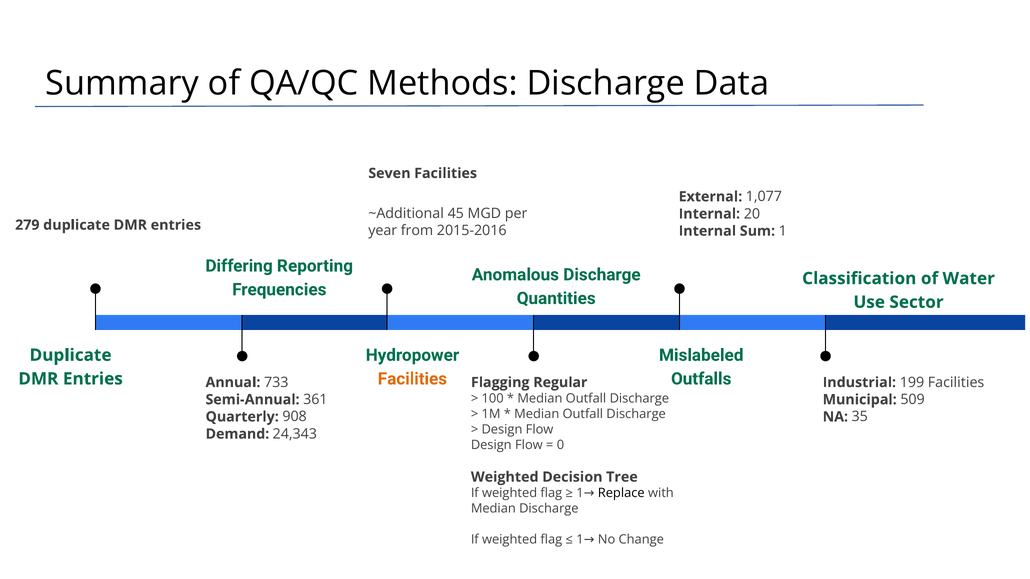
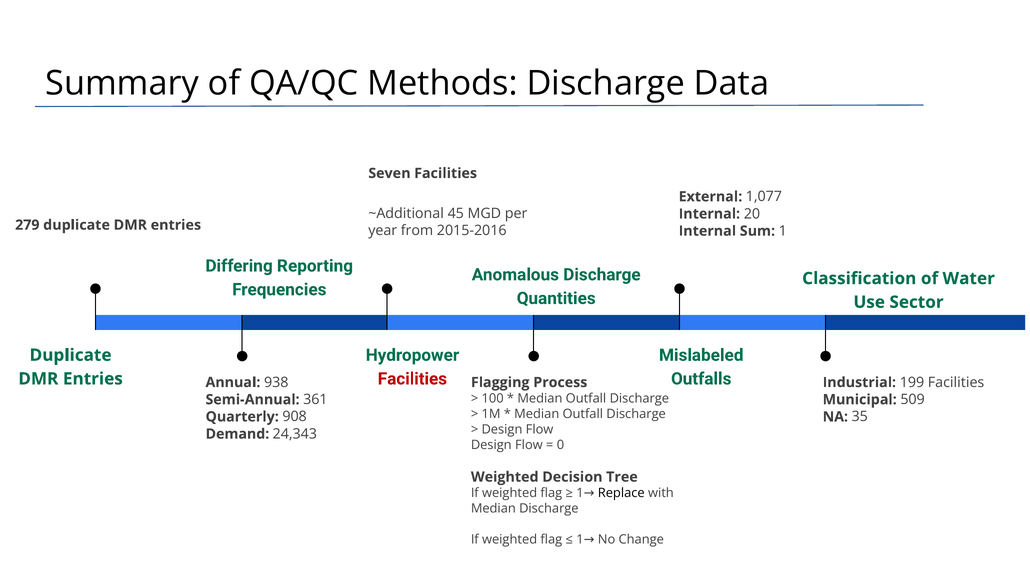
Facilities colour: orange -> red (412, 379)
733: 733 -> 938 (276, 383)
Regular: Regular -> Process (560, 383)
